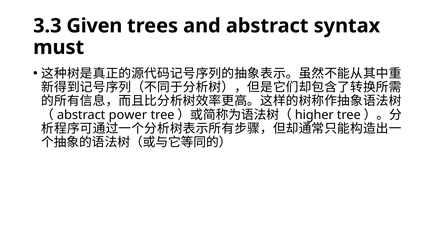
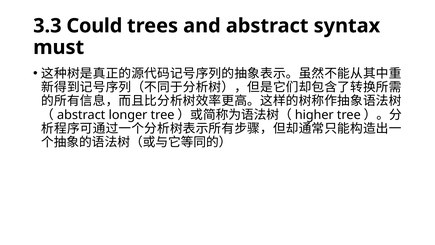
Given: Given -> Could (94, 26)
power: power -> longer (128, 115)
